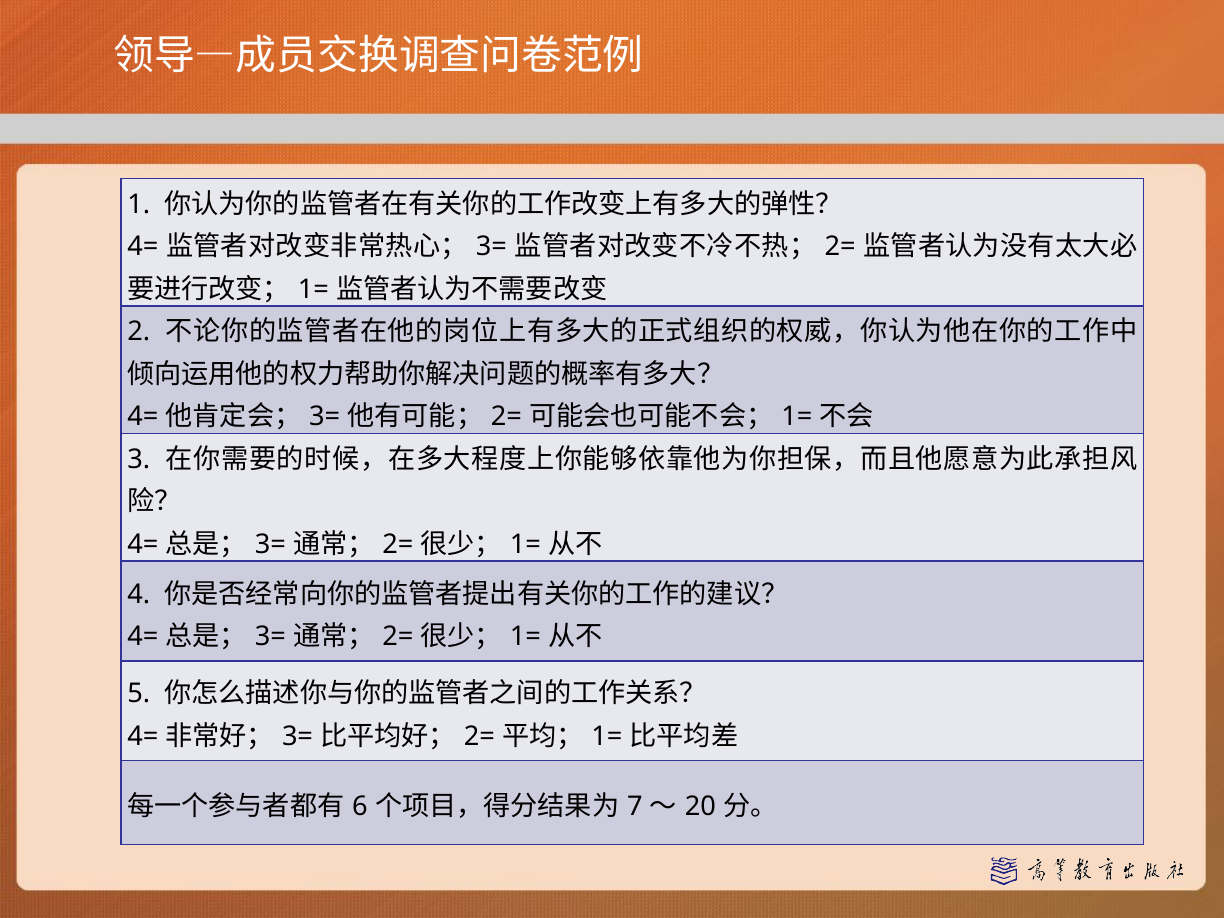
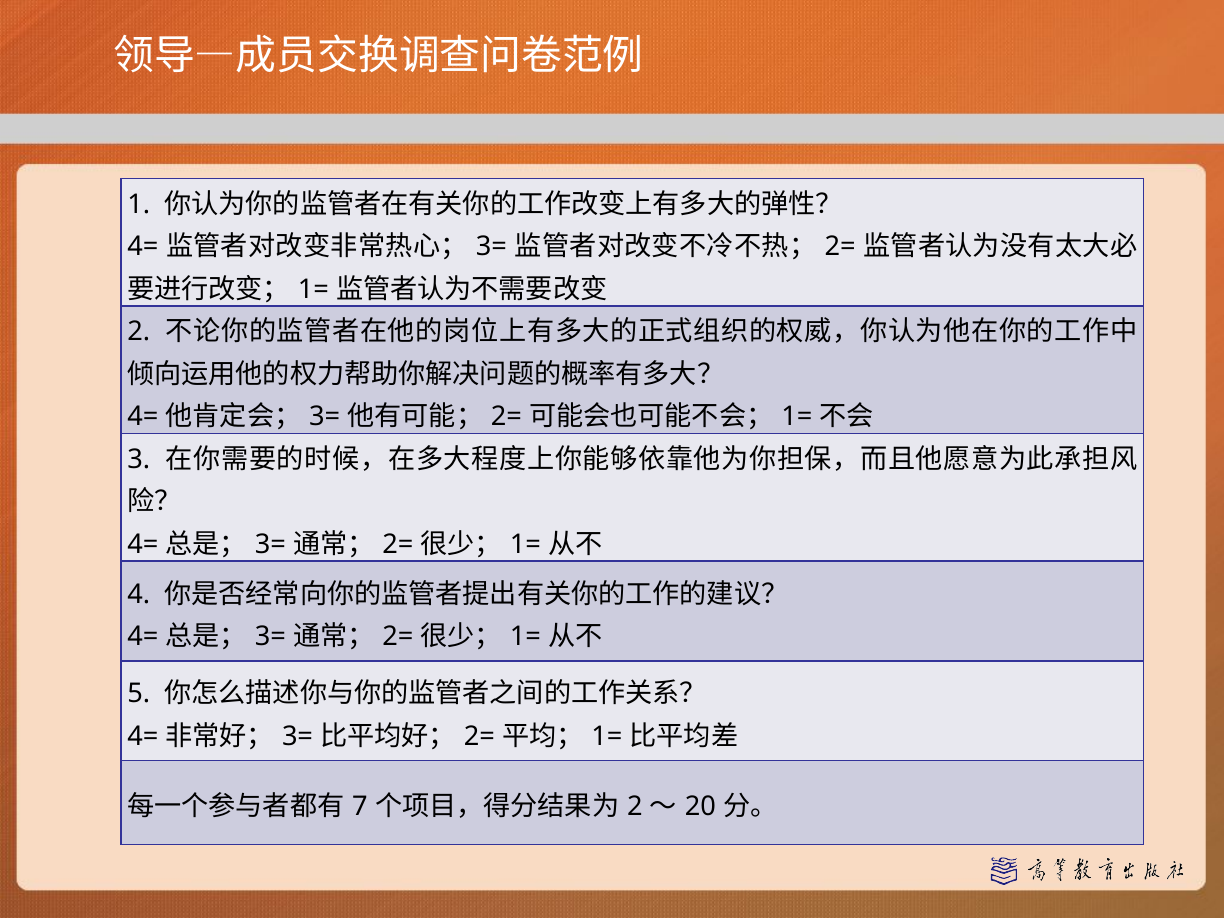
6: 6 -> 7 (360, 807)
7: 7 -> 2 (635, 807)
